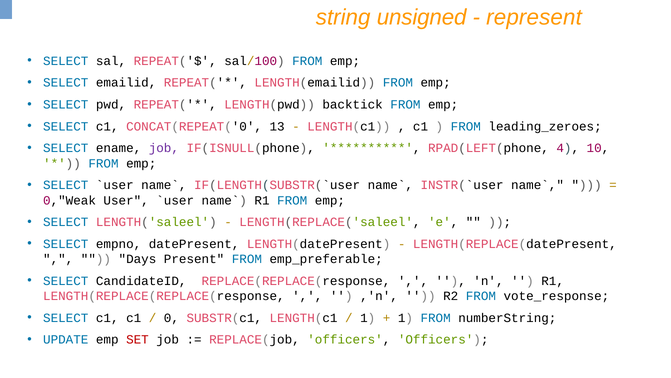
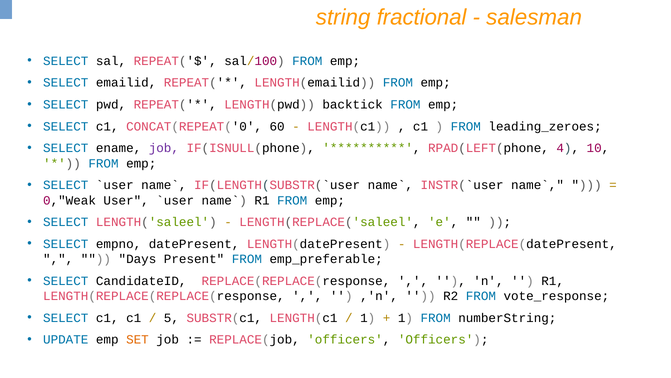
unsigned: unsigned -> fractional (422, 17)
represent: represent -> salesman (534, 17)
13: 13 -> 60 (277, 126)
0: 0 -> 5 (171, 317)
SET colour: red -> orange (137, 339)
